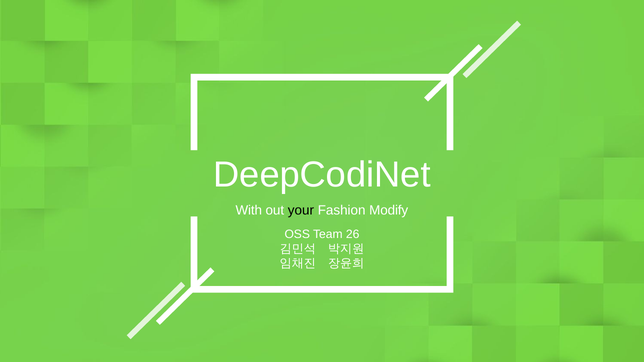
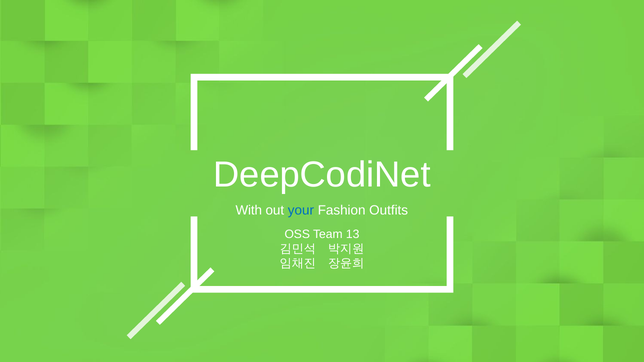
your colour: black -> blue (301, 210)
Modify: Modify -> Outfits (389, 210)
26: 26 -> 13 (353, 235)
